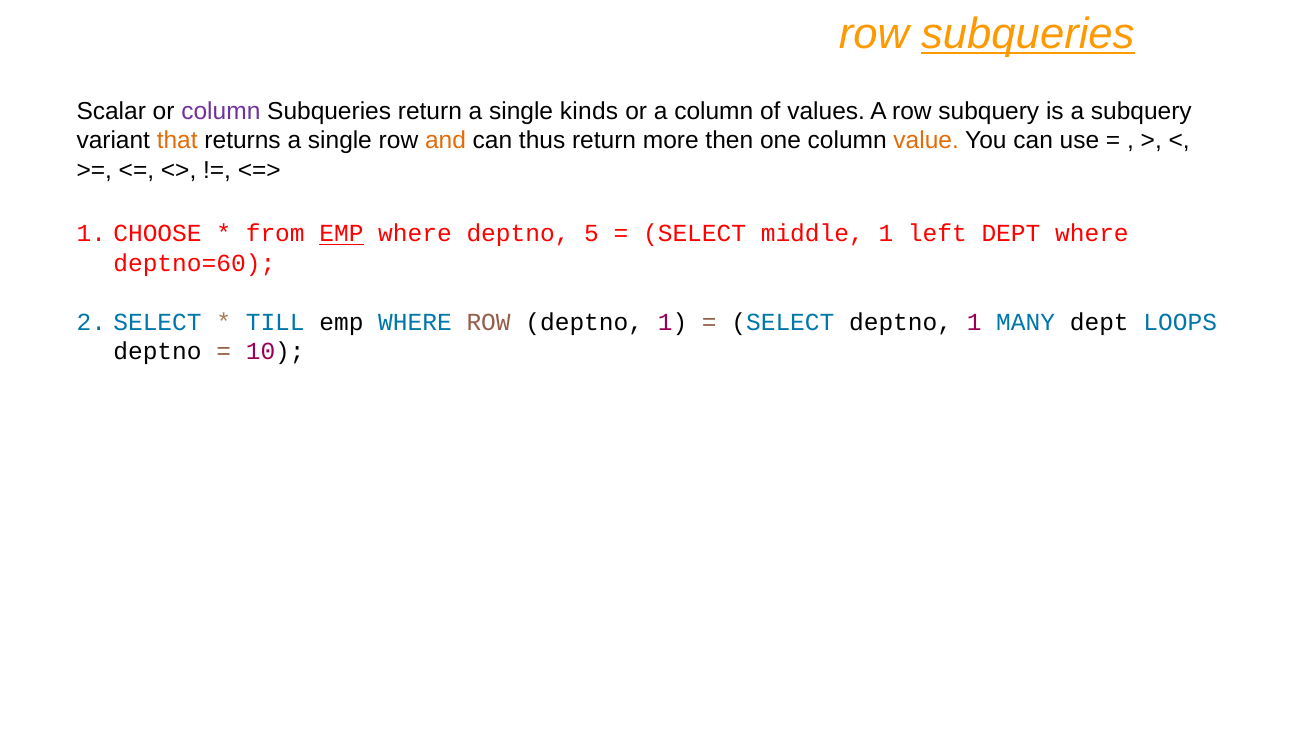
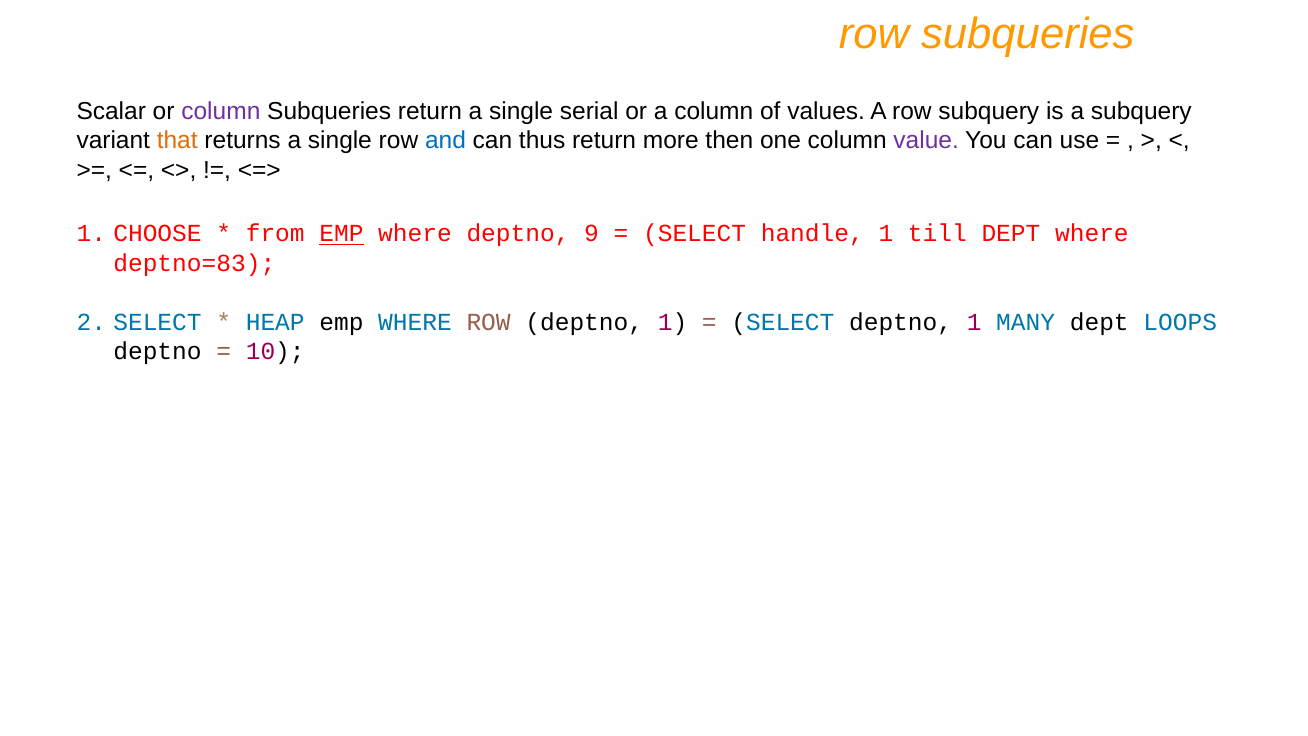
subqueries underline: present -> none (1028, 34)
kinds: kinds -> serial (589, 111)
and colour: orange -> blue (445, 141)
value colour: orange -> purple (926, 141)
5: 5 -> 9 (592, 234)
middle: middle -> handle (812, 234)
left: left -> till (937, 234)
deptno=60: deptno=60 -> deptno=83 (194, 263)
TILL: TILL -> HEAP (275, 322)
